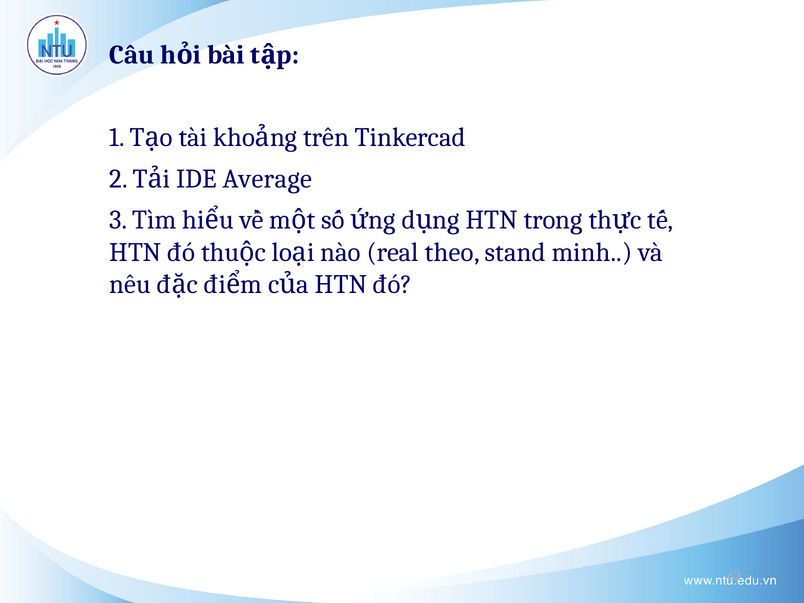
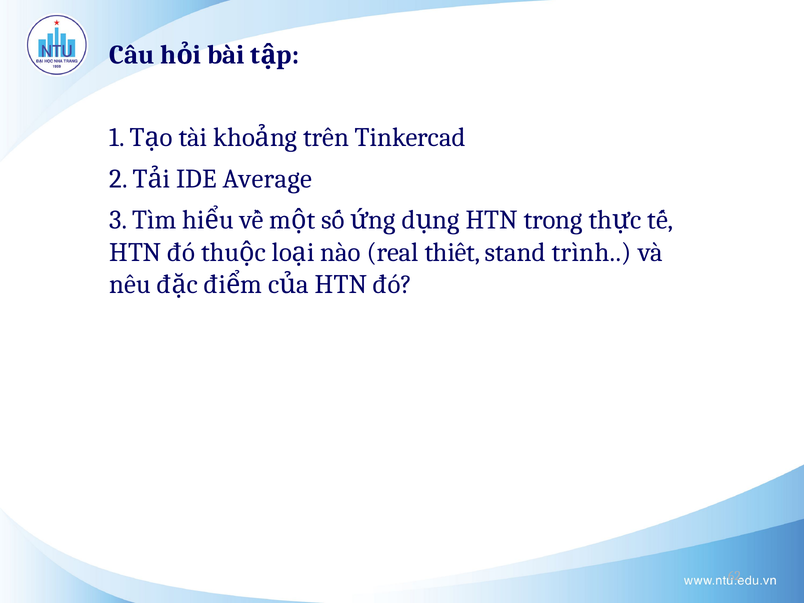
theo: theo -> thiết (452, 252)
minh: minh -> trình (592, 252)
